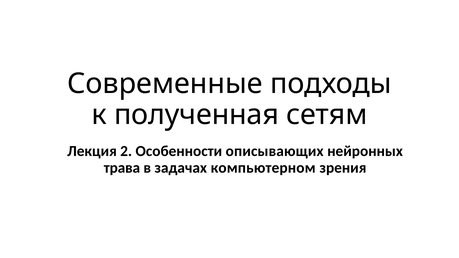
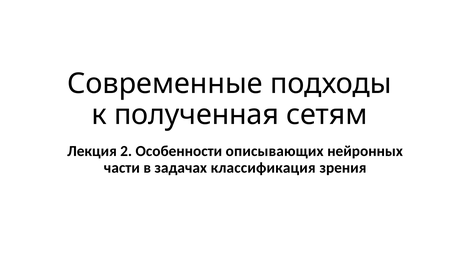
трава: трава -> части (122, 168)
компьютерном: компьютерном -> классификация (263, 168)
